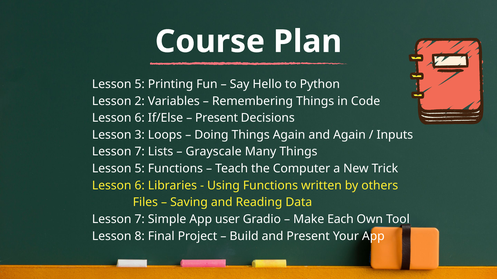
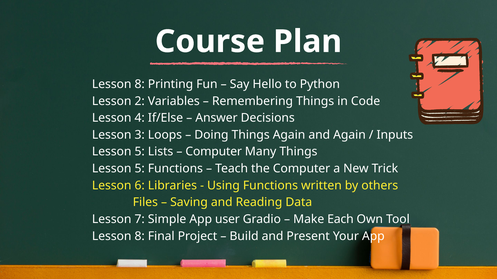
5: 5 -> 8 (140, 84)
6: 6 -> 4 (140, 118)
Present: Present -> Answer (216, 118)
7: 7 -> 5 (140, 152)
Grayscale: Grayscale -> Computer (214, 152)
